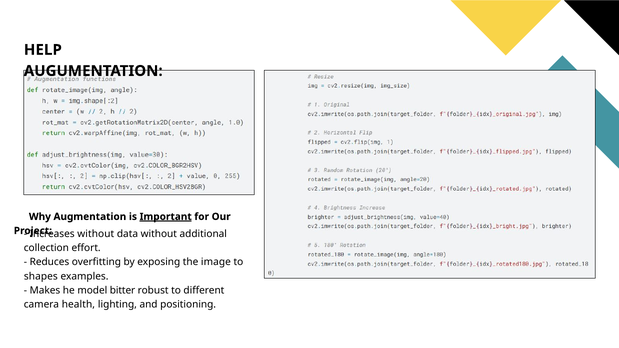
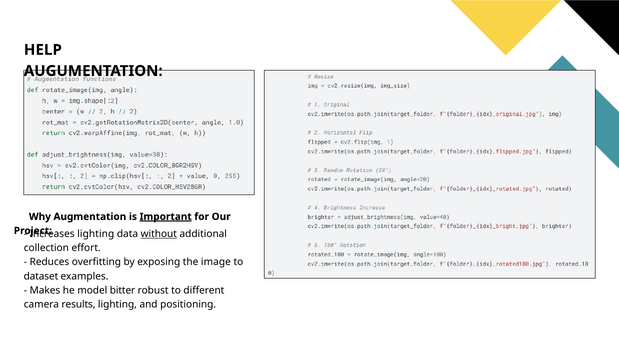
without: without -> lighting (96, 234)
without underline: none -> present (159, 234)
shapes: shapes -> dataset (41, 276)
health: health -> results (79, 305)
